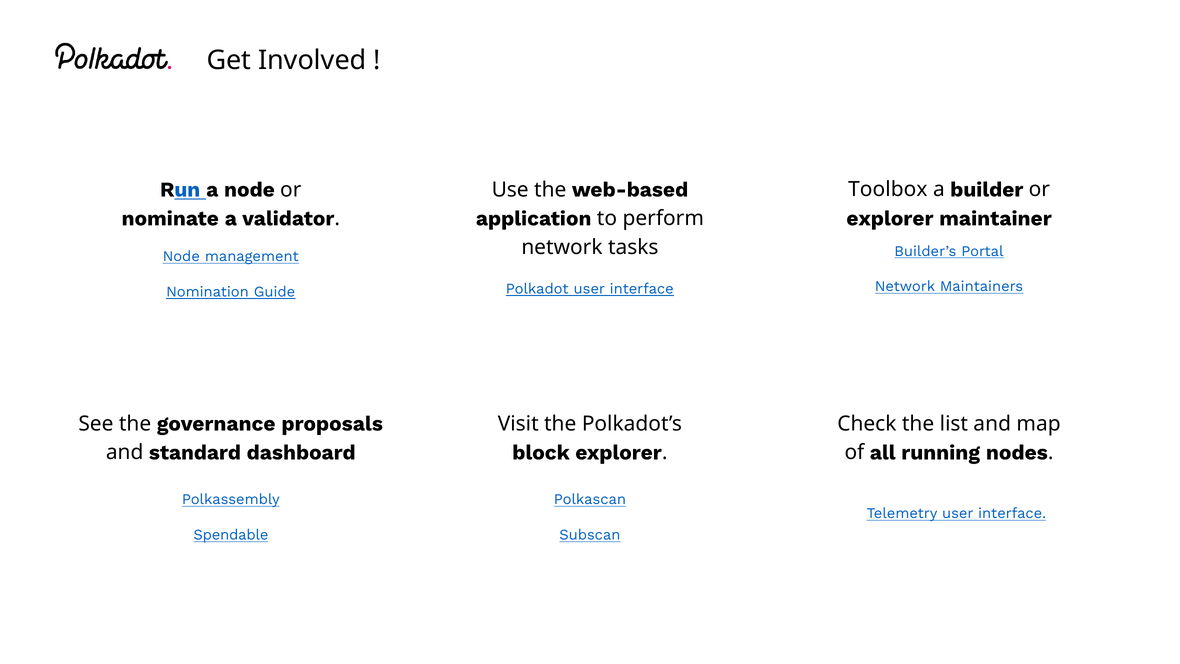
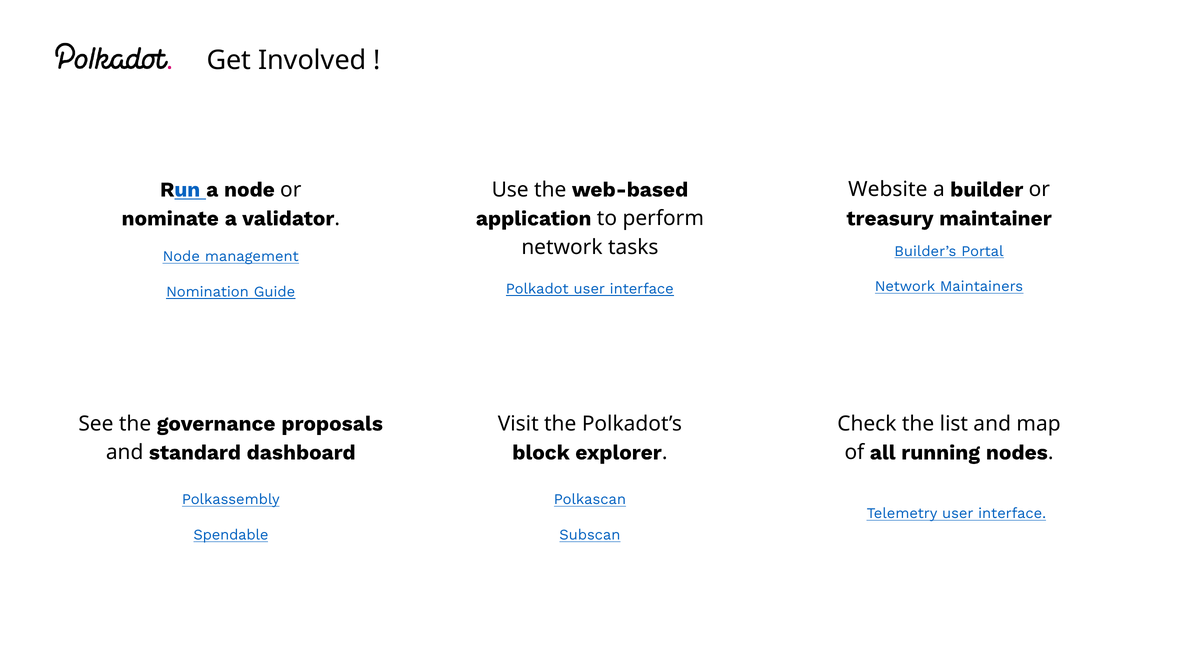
Toolbox: Toolbox -> Website (888, 190)
explorer: explorer -> treasury (890, 218)
